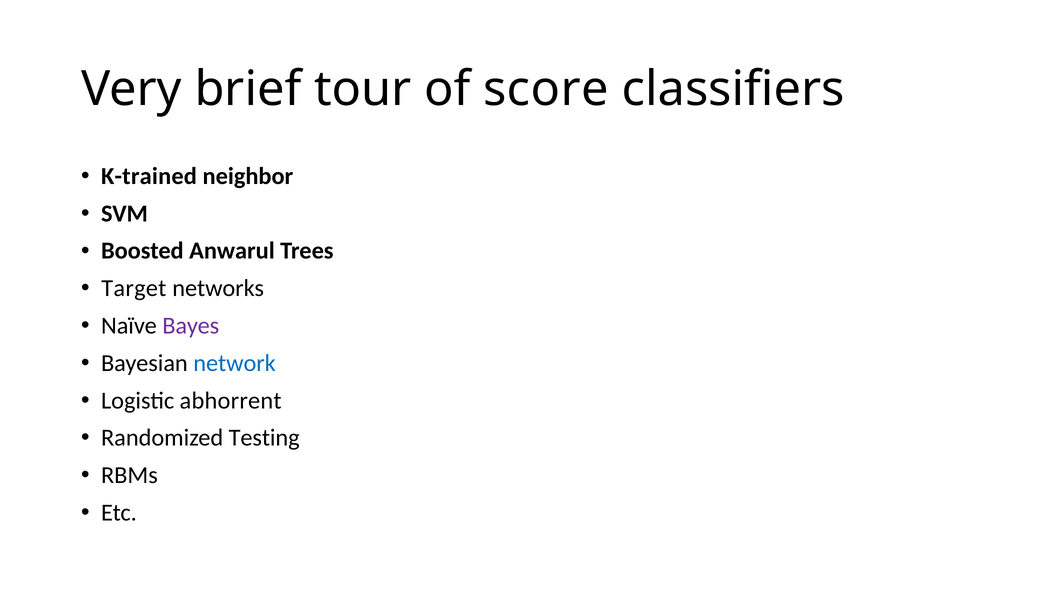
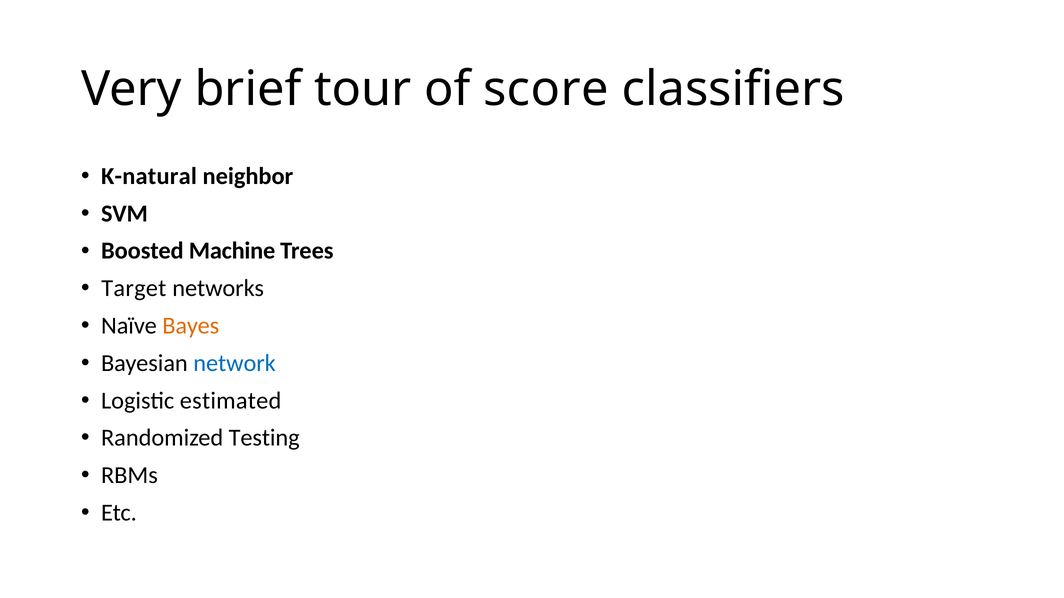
K-trained: K-trained -> K-natural (149, 176)
Anwarul: Anwarul -> Machine (232, 251)
Bayes colour: purple -> orange (191, 326)
abhorrent: abhorrent -> estimated (231, 401)
